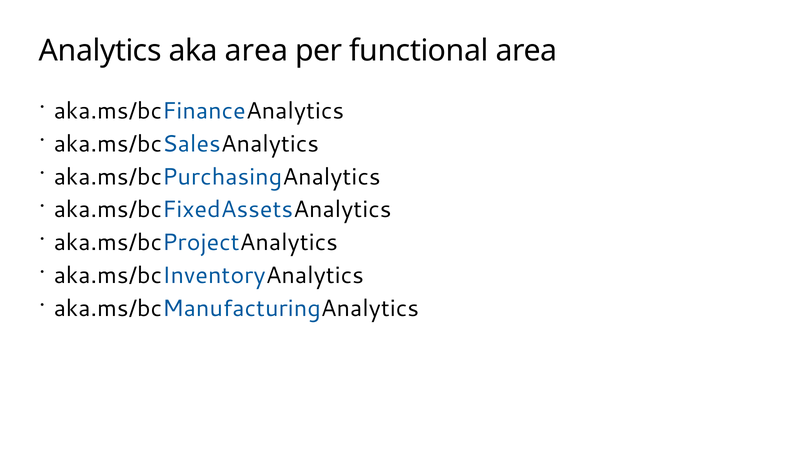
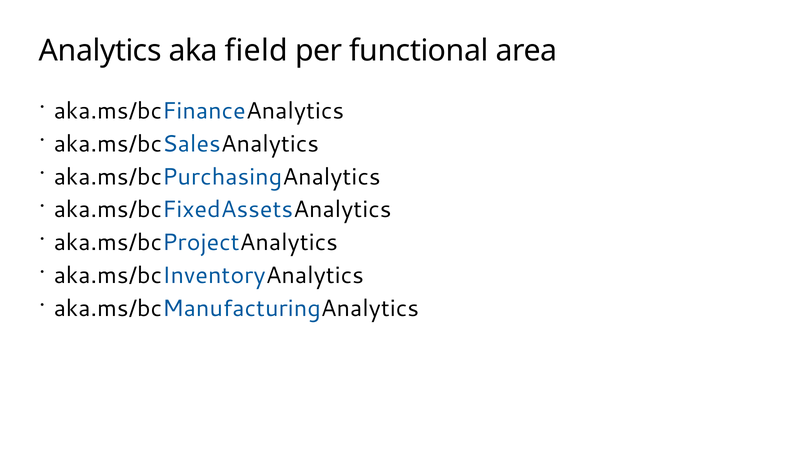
aka area: area -> field (256, 51)
